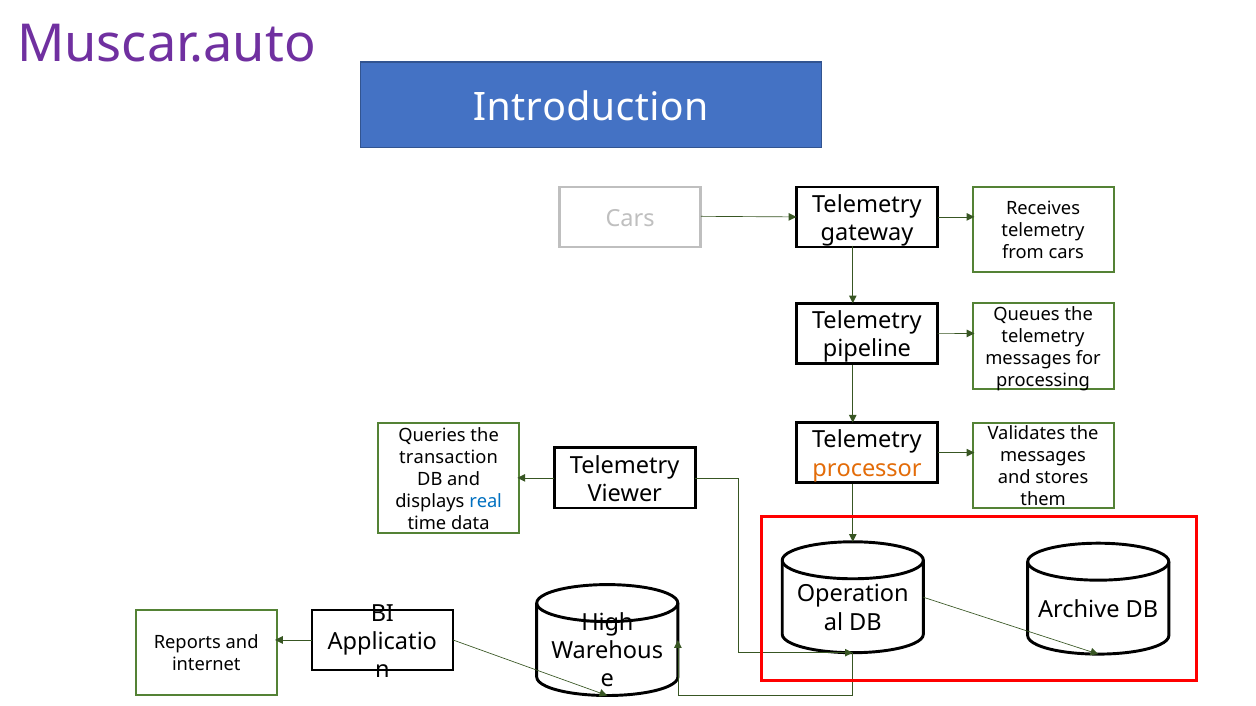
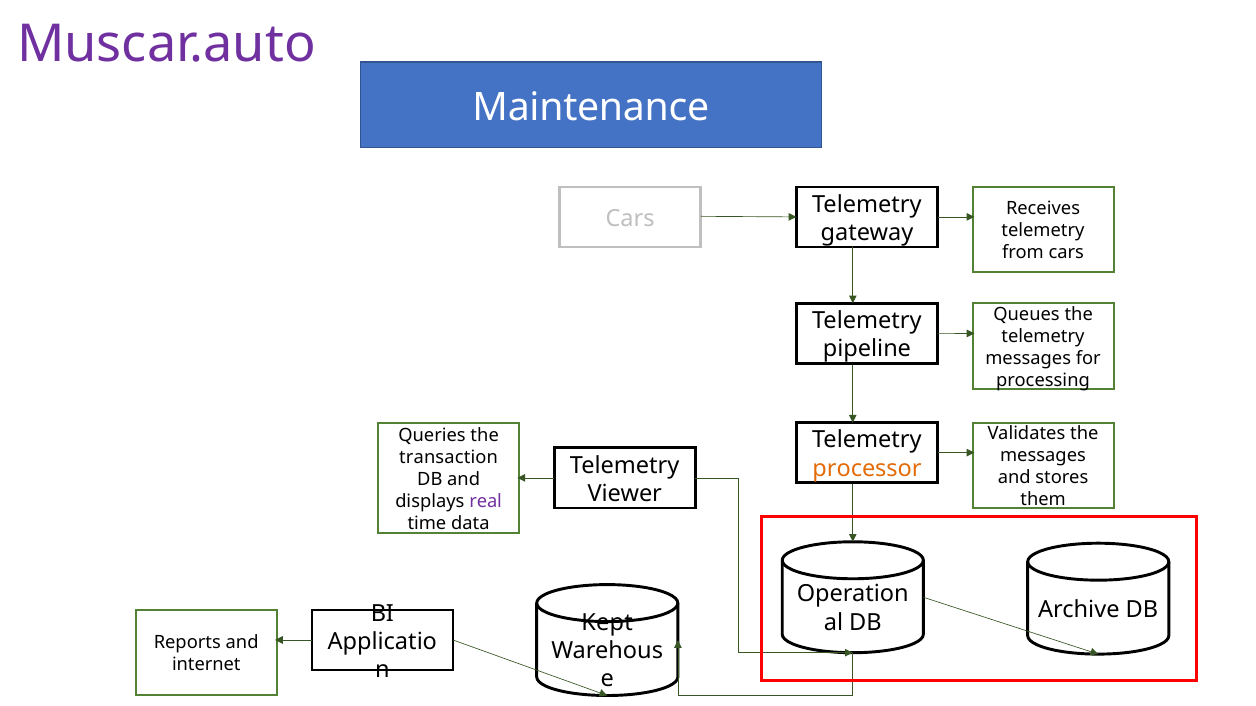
Introduction: Introduction -> Maintenance (591, 108)
real colour: blue -> purple (486, 502)
High: High -> Kept (607, 623)
